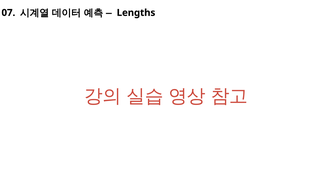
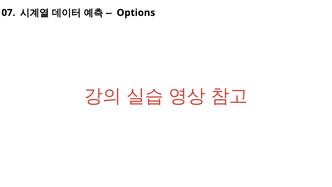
Lengths: Lengths -> Options (136, 13)
